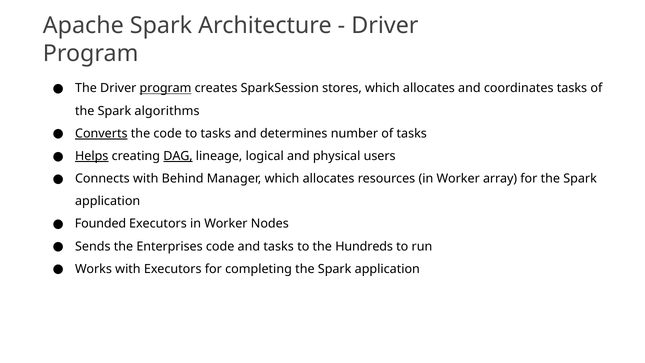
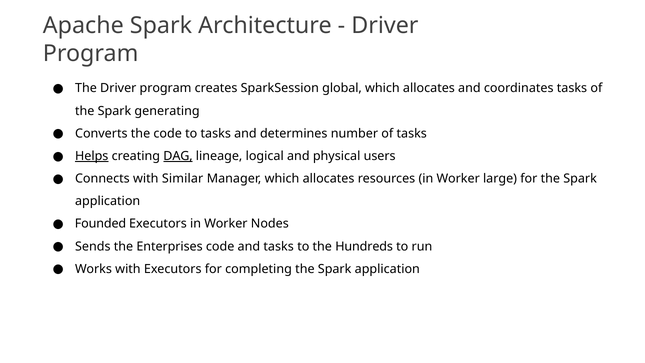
program underline: present -> none (166, 88)
stores: stores -> global (342, 88)
algorithms: algorithms -> generating (167, 111)
Converts underline: present -> none (101, 133)
Behind: Behind -> Similar (183, 179)
array: array -> large (500, 179)
